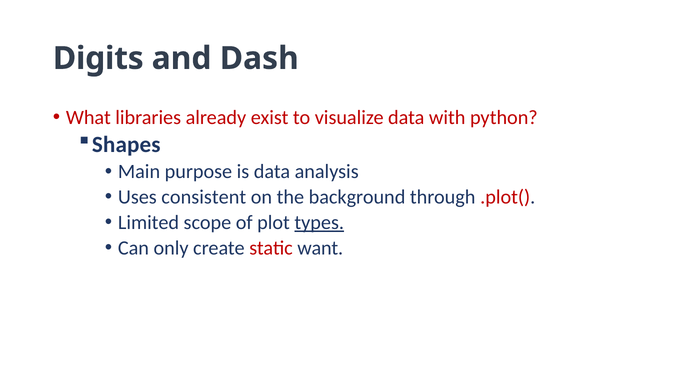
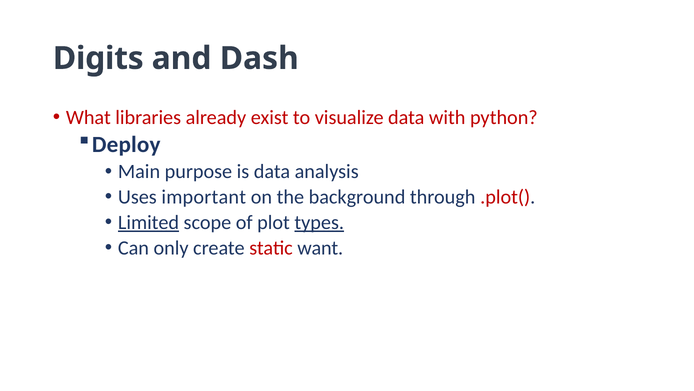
Shapes: Shapes -> Deploy (126, 144)
consistent: consistent -> important (204, 197)
Limited underline: none -> present (149, 222)
